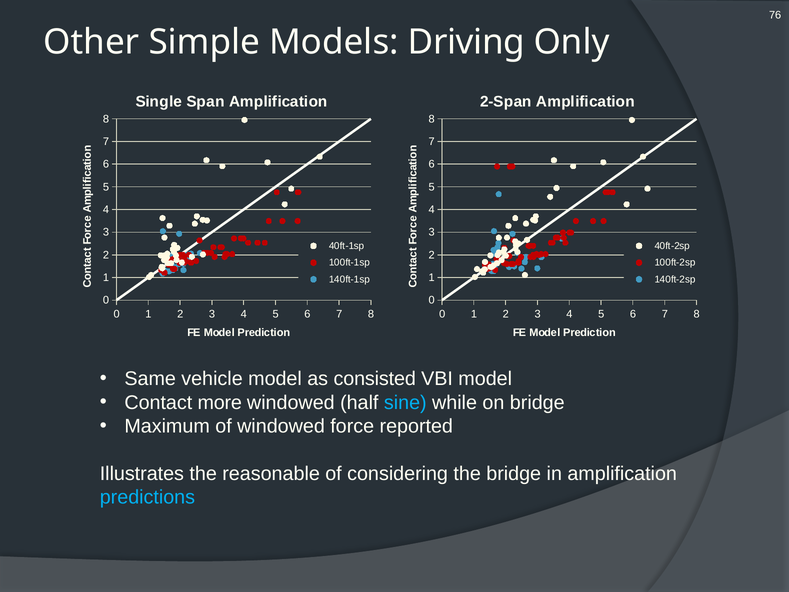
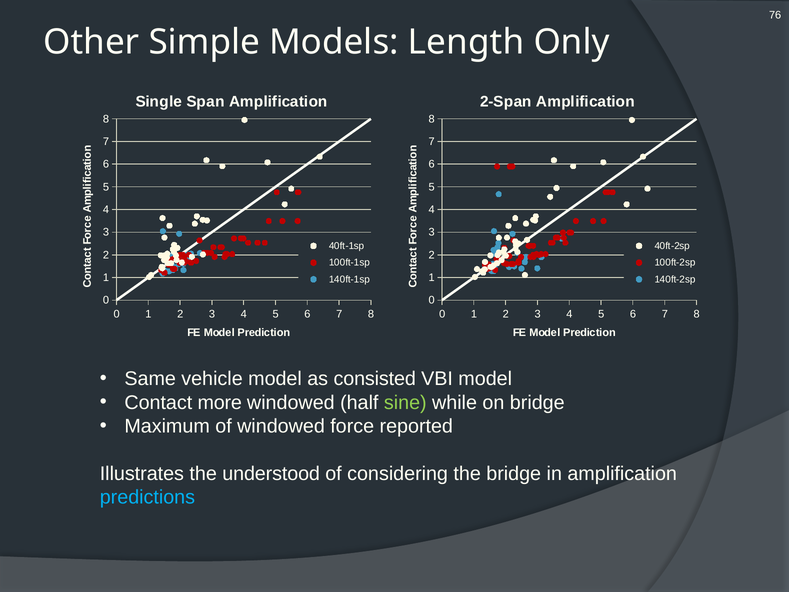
Driving: Driving -> Length (466, 42)
sine colour: light blue -> light green (405, 402)
reasonable: reasonable -> understood (271, 473)
